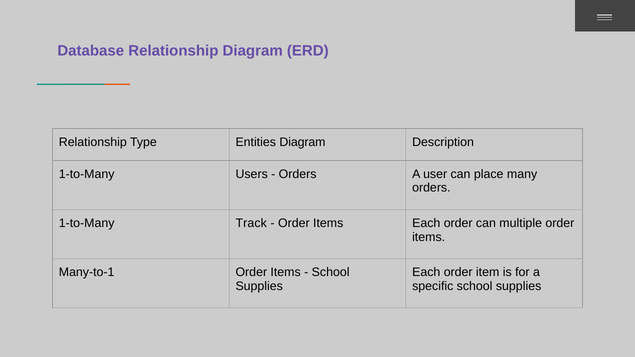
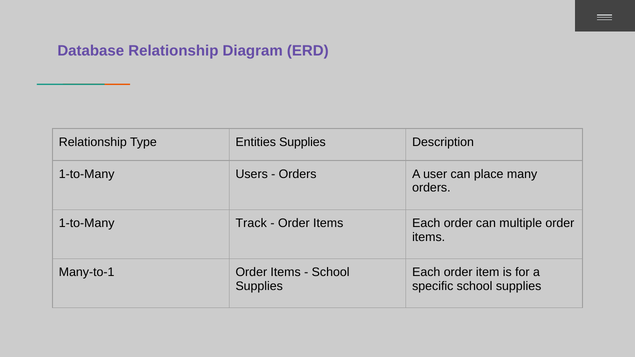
Entities Diagram: Diagram -> Supplies (302, 142)
